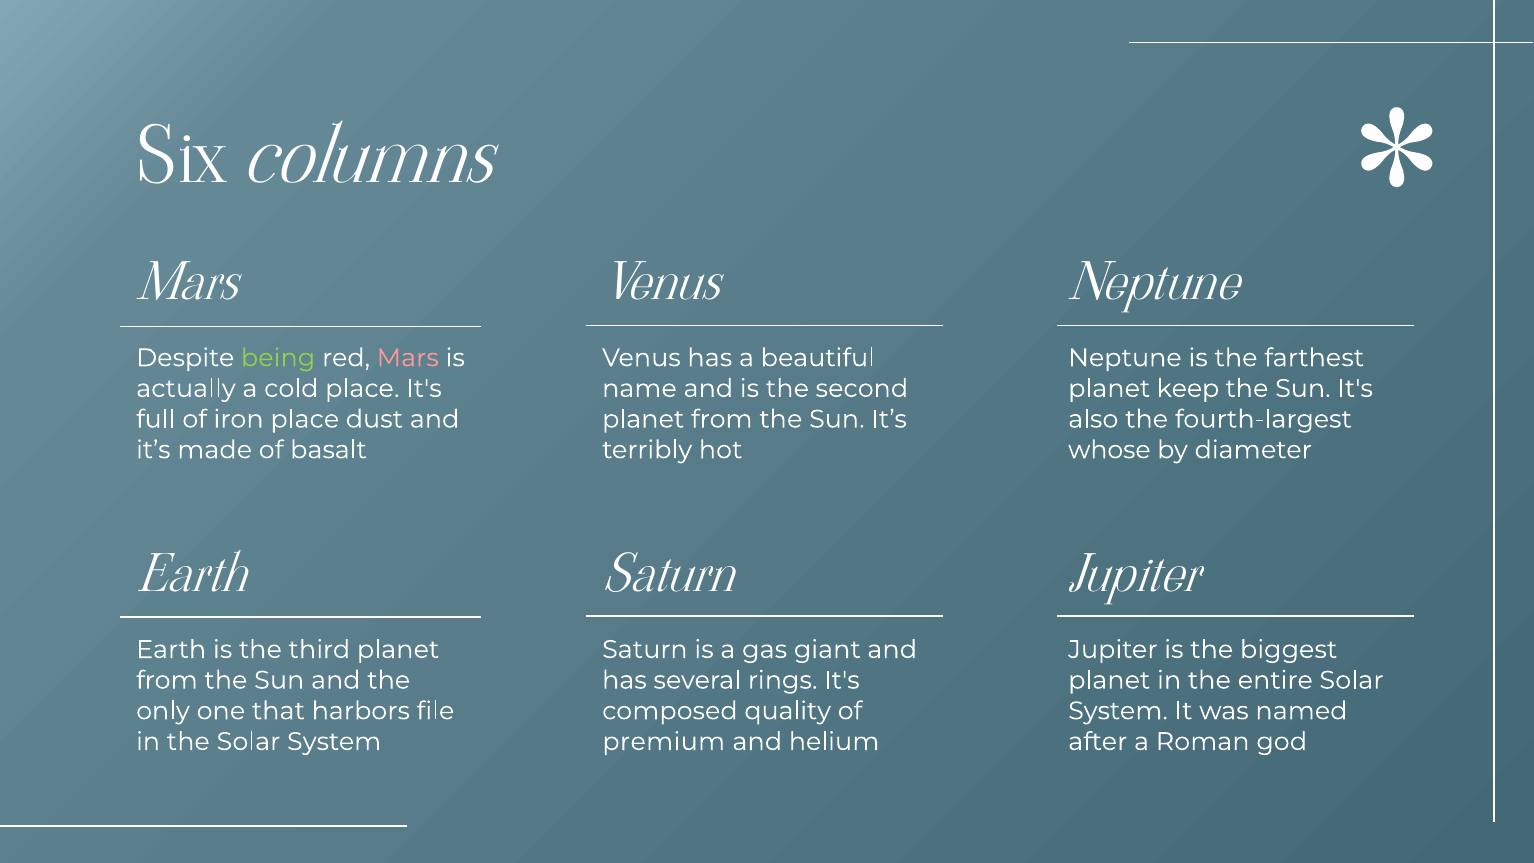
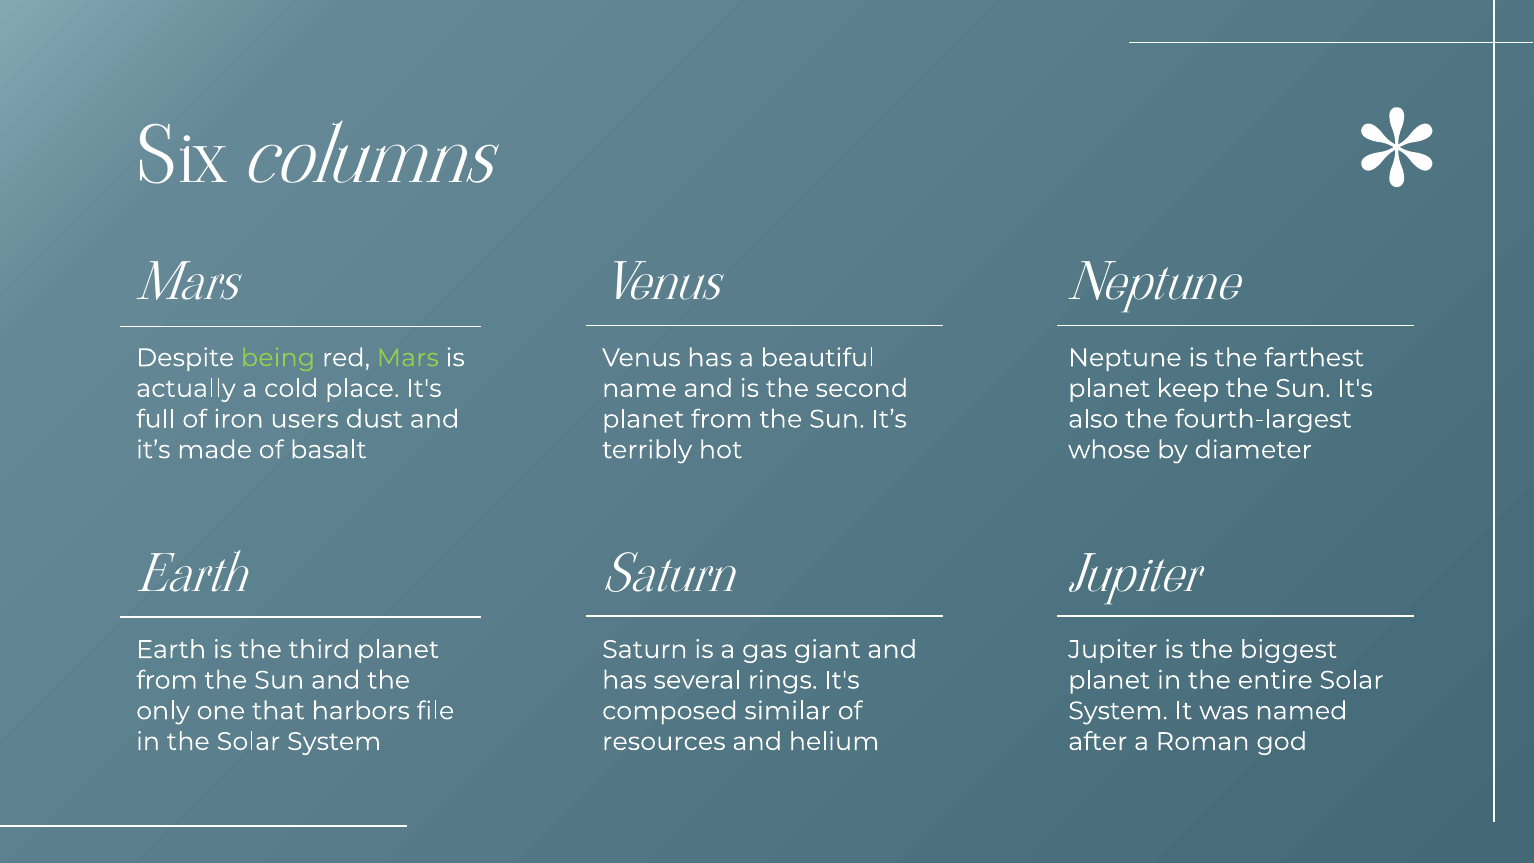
Mars colour: pink -> light green (408, 358)
iron place: place -> users (305, 419)
quality: quality -> similar (787, 711)
premium: premium -> resources (664, 742)
